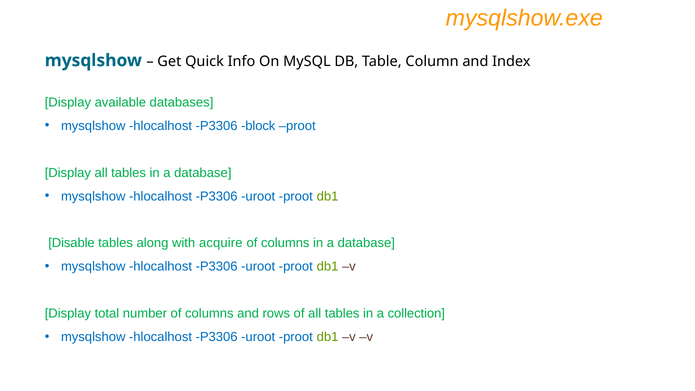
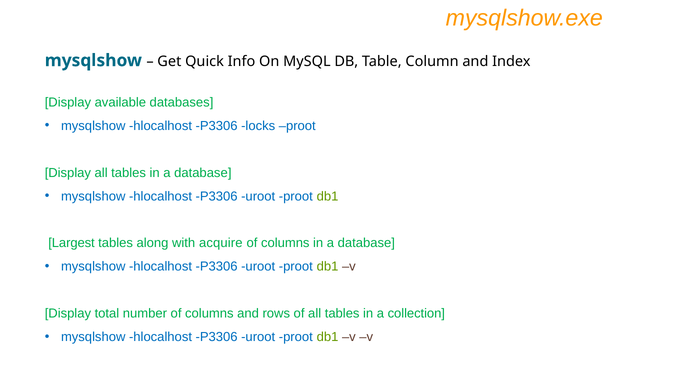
block: block -> locks (258, 126)
Disable: Disable -> Largest (72, 243)
